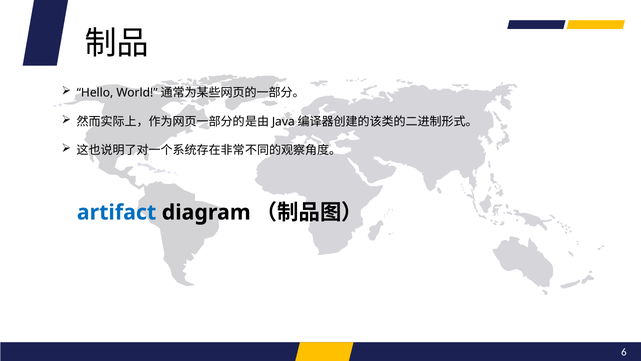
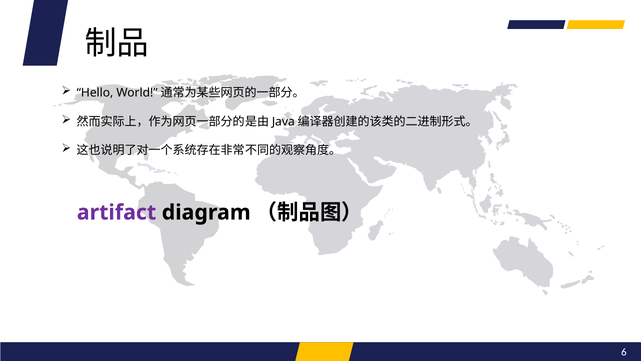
artifact colour: blue -> purple (117, 212)
